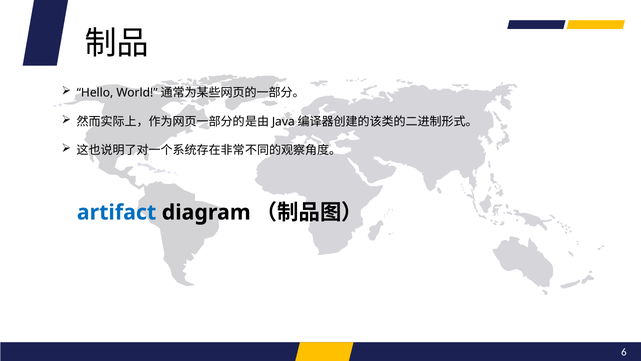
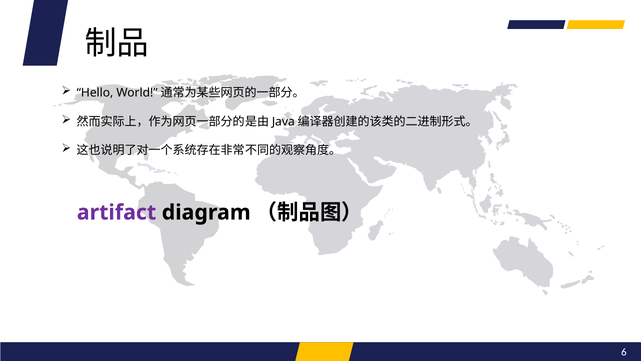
artifact colour: blue -> purple (117, 212)
